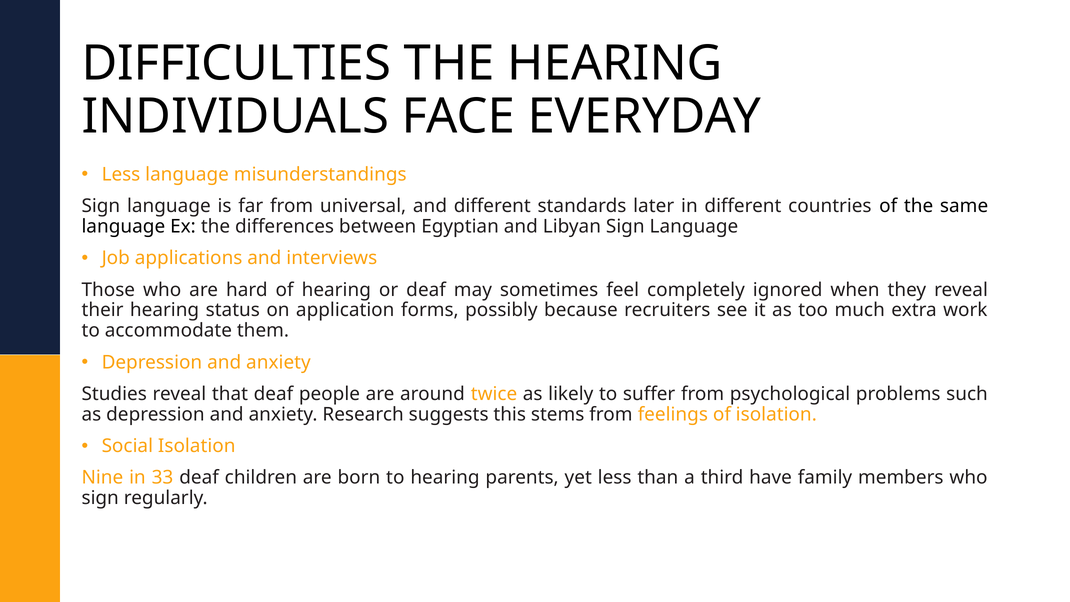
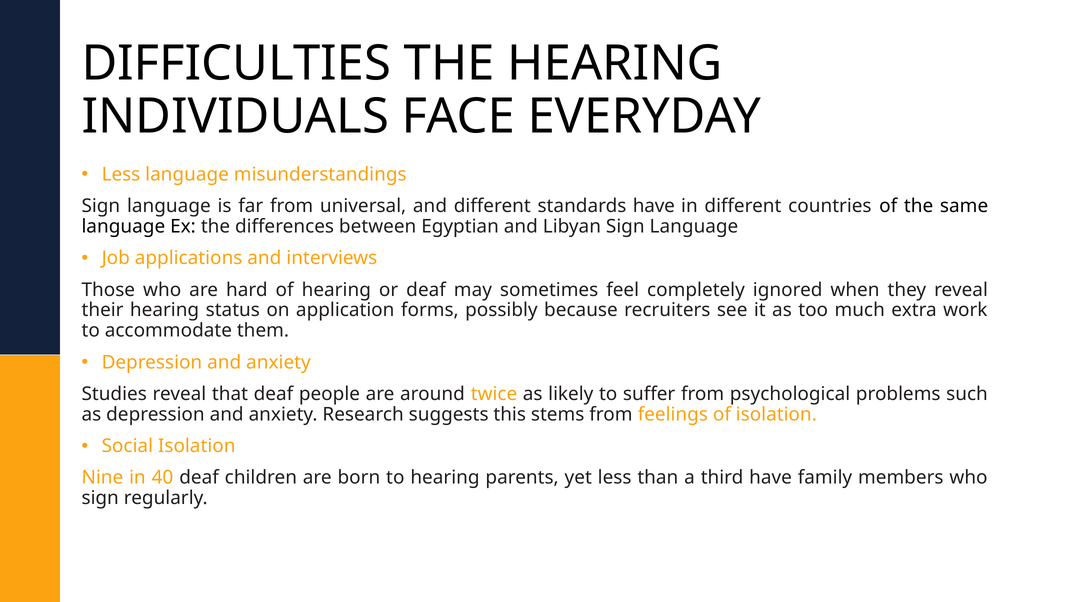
standards later: later -> have (654, 206)
33: 33 -> 40 (162, 478)
